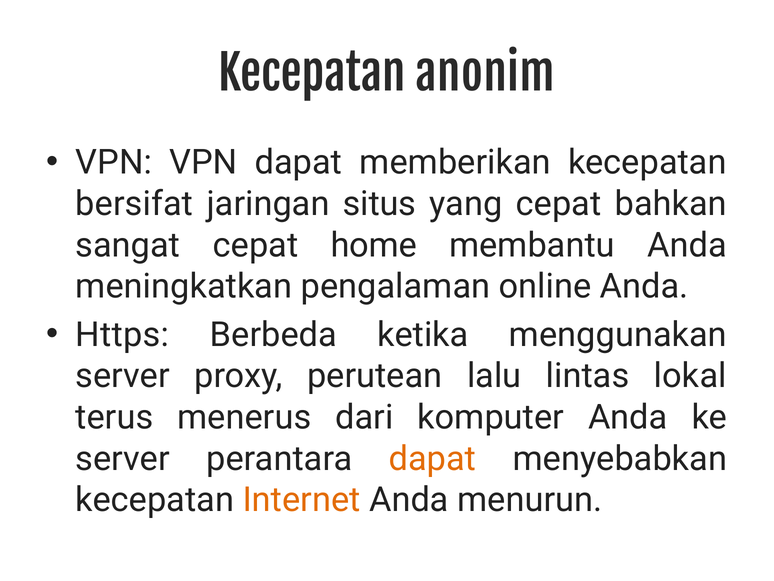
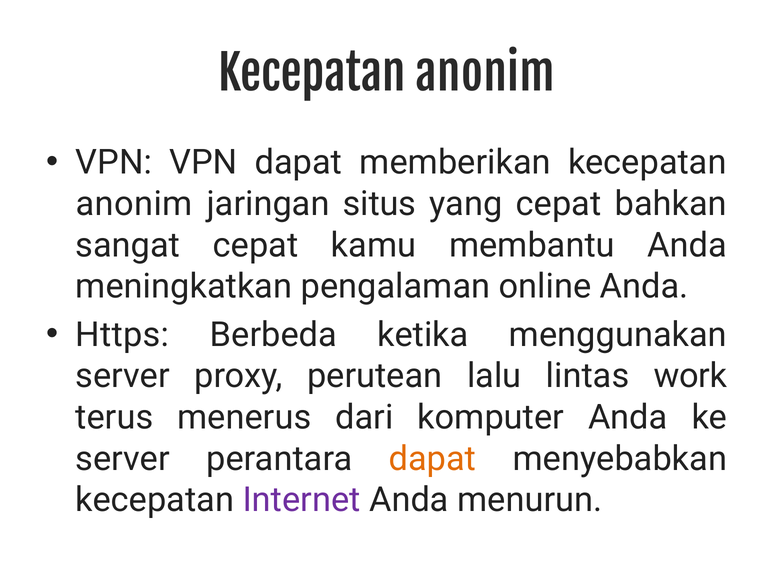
bersifat: bersifat -> anonim (134, 204)
home: home -> kamu (374, 245)
lokal: lokal -> work (690, 376)
Internet colour: orange -> purple (302, 500)
